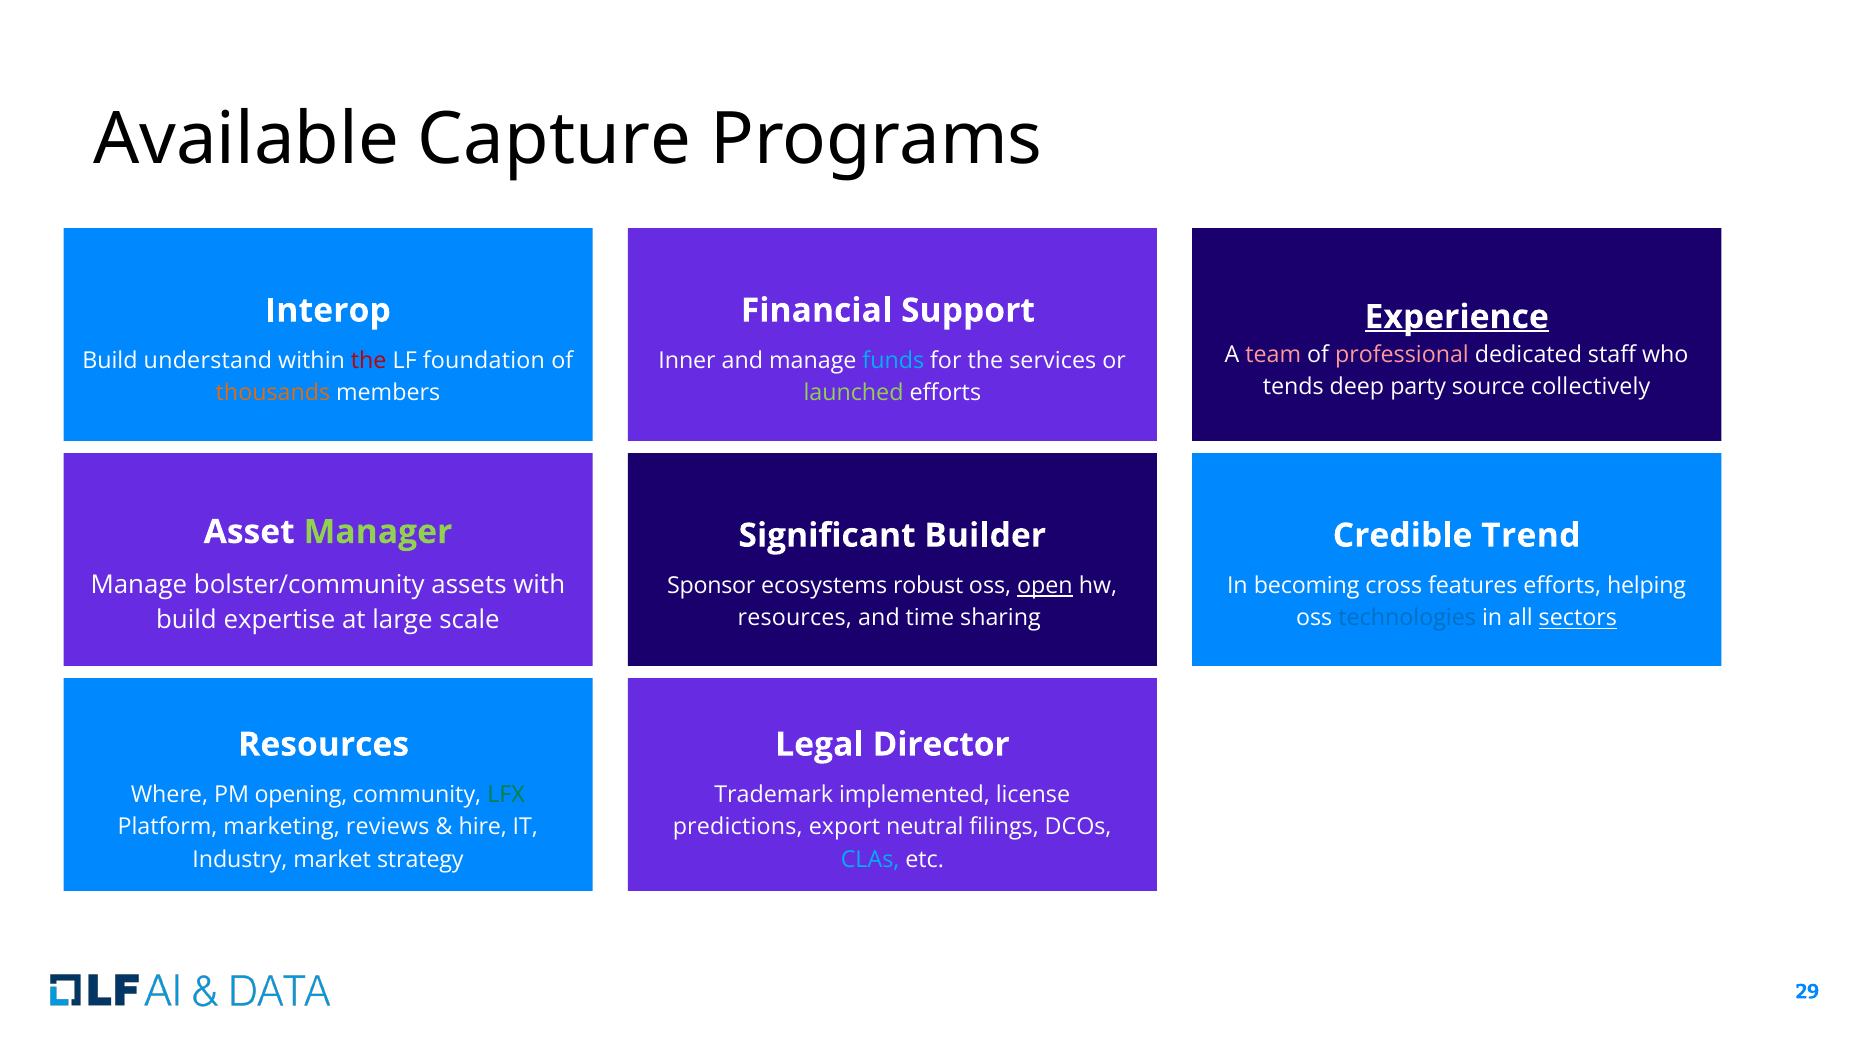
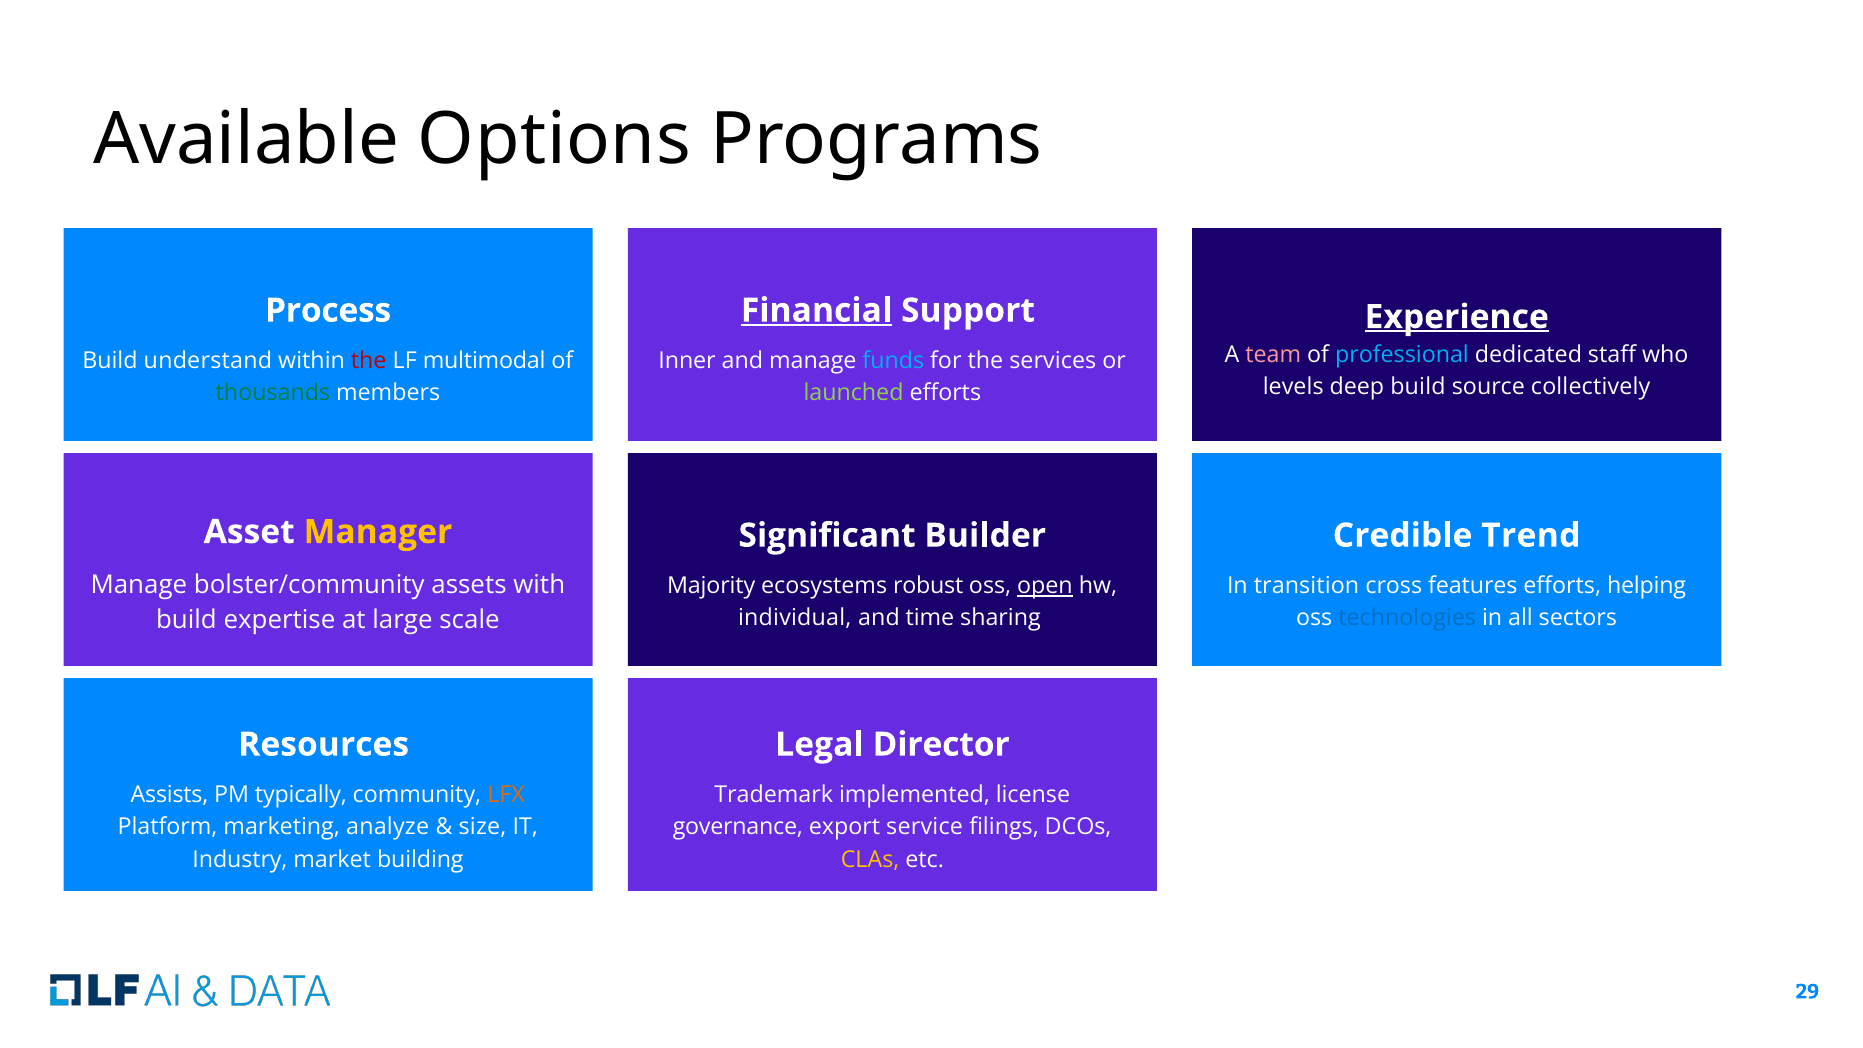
Capture: Capture -> Options (554, 139)
Interop: Interop -> Process (328, 310)
Financial underline: none -> present (816, 310)
professional colour: pink -> light blue (1402, 355)
foundation: foundation -> multimodal (484, 361)
tends: tends -> levels (1293, 387)
deep party: party -> build (1418, 387)
thousands colour: orange -> green (273, 393)
Manager colour: light green -> yellow (378, 532)
Sponsor: Sponsor -> Majority (711, 586)
becoming: becoming -> transition (1306, 586)
resources: resources -> individual (795, 618)
sectors underline: present -> none (1578, 618)
Where: Where -> Assists (169, 795)
opening: opening -> typically (301, 795)
LFX colour: green -> orange (506, 795)
reviews: reviews -> analyze (388, 827)
hire: hire -> size (483, 827)
predictions: predictions -> governance (738, 827)
neutral: neutral -> service (925, 827)
strategy: strategy -> building (420, 859)
CLAs colour: light blue -> yellow (870, 859)
